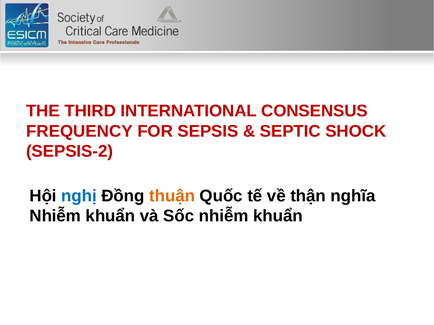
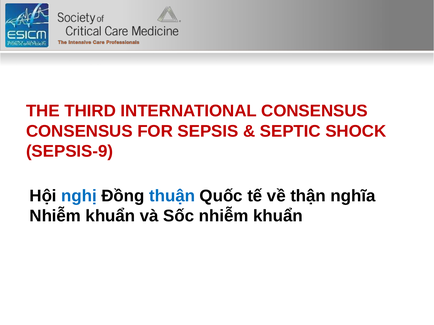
FREQUENCY: FREQUENCY -> CONSENSUS (79, 131)
SEPSIS-2: SEPSIS-2 -> SEPSIS-9 (70, 152)
thuận colour: orange -> blue (172, 196)
